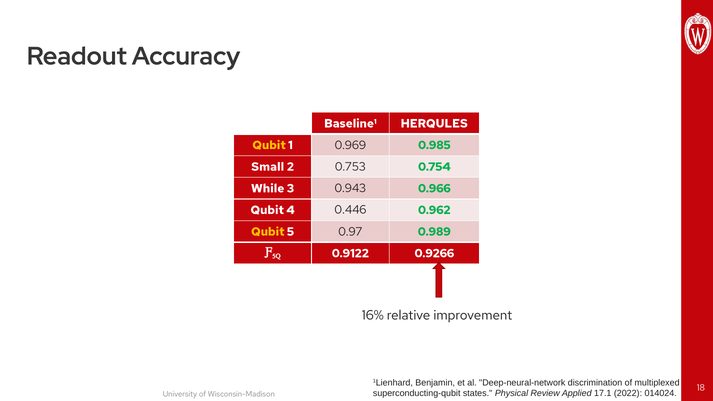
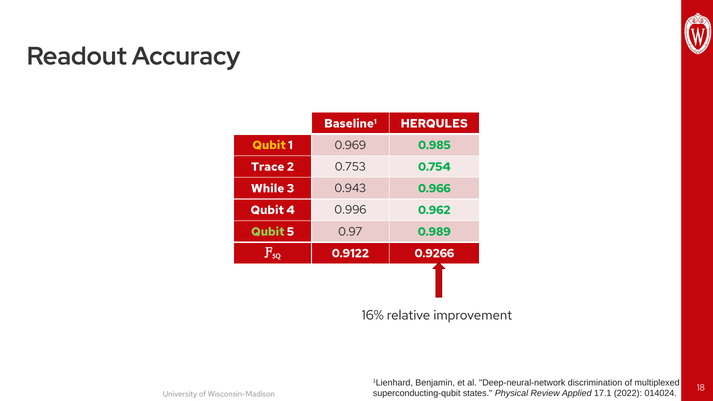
Small: Small -> Trace (268, 167)
0.446: 0.446 -> 0.996 (350, 210)
Qubit colour: yellow -> light green (268, 232)
